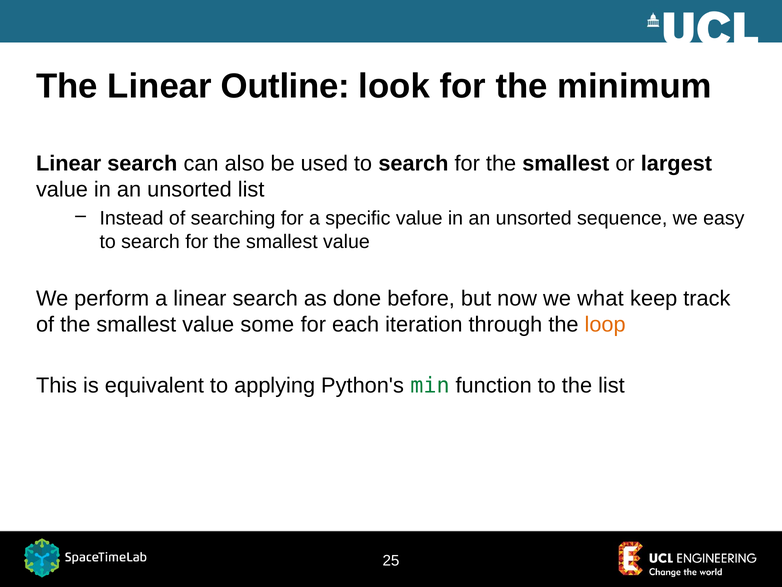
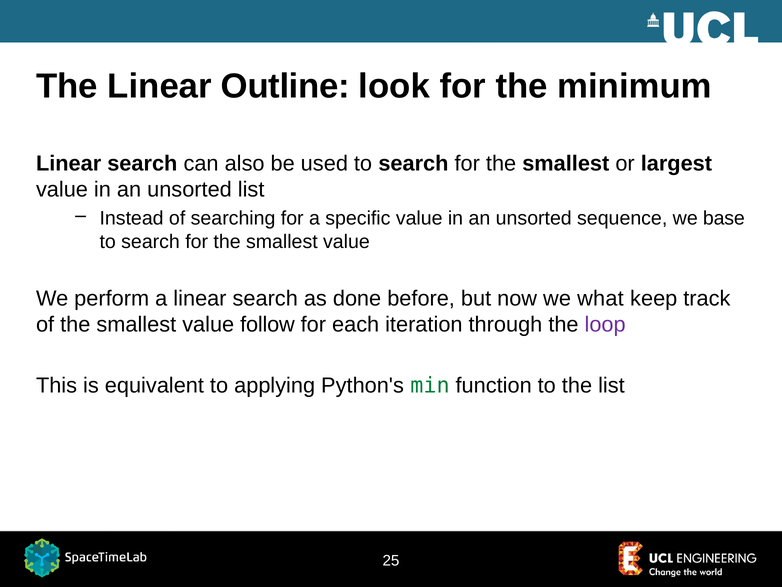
easy: easy -> base (724, 218)
some: some -> follow (267, 324)
loop colour: orange -> purple (605, 324)
